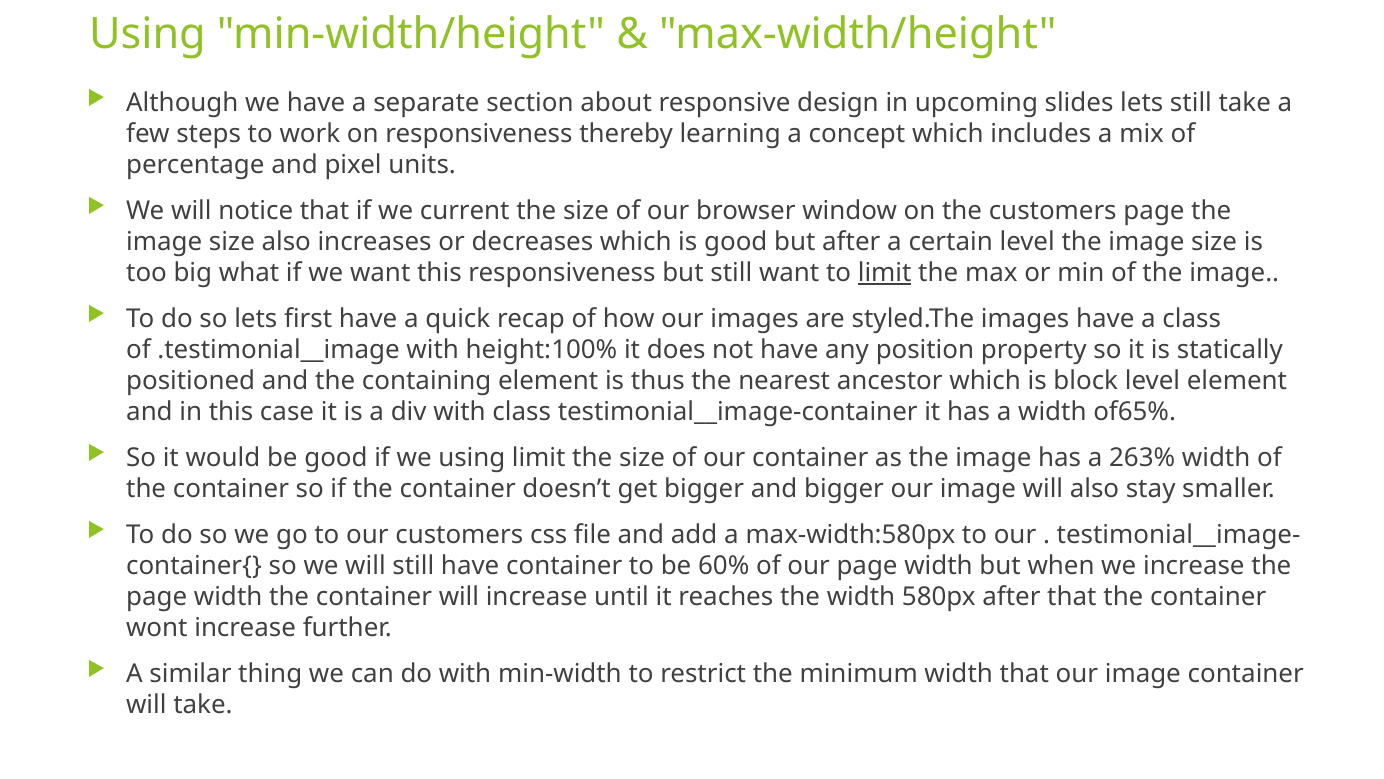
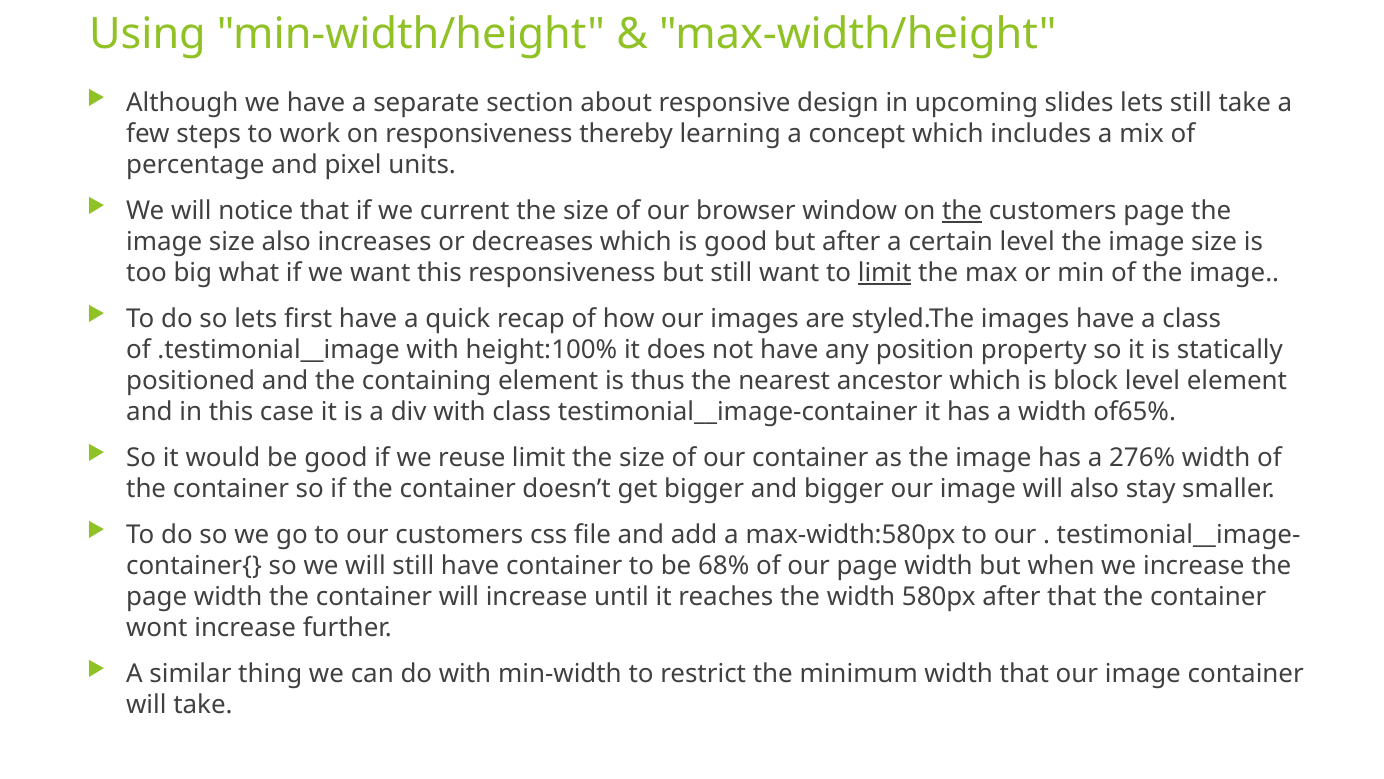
the underline: none -> present (962, 211)
we using: using -> reuse (472, 457)
263%: 263% -> 276% (1142, 457)
60%: 60% -> 68% (724, 565)
